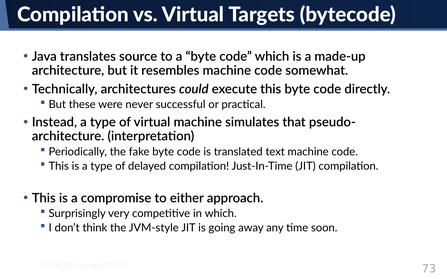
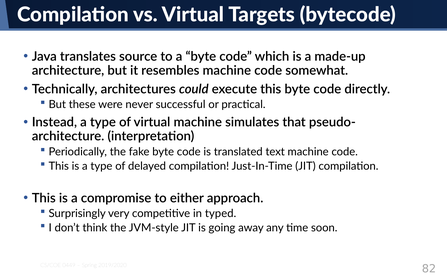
in which: which -> typed (221, 214)
73: 73 -> 82 (429, 269)
